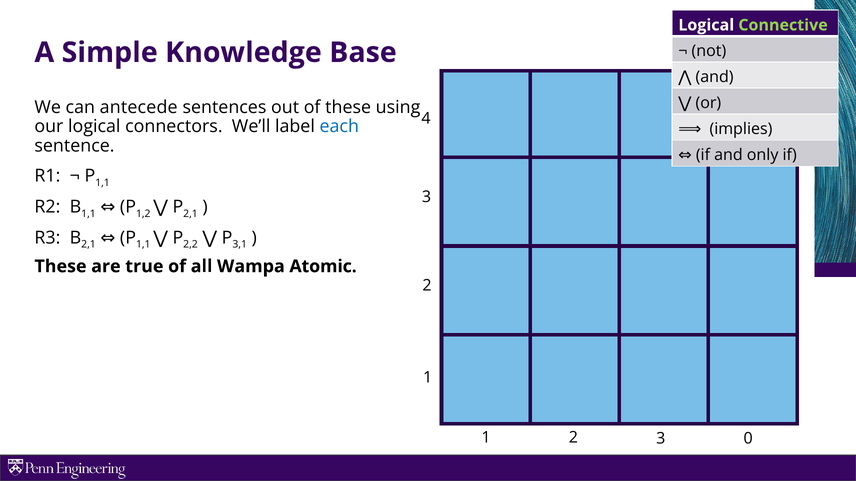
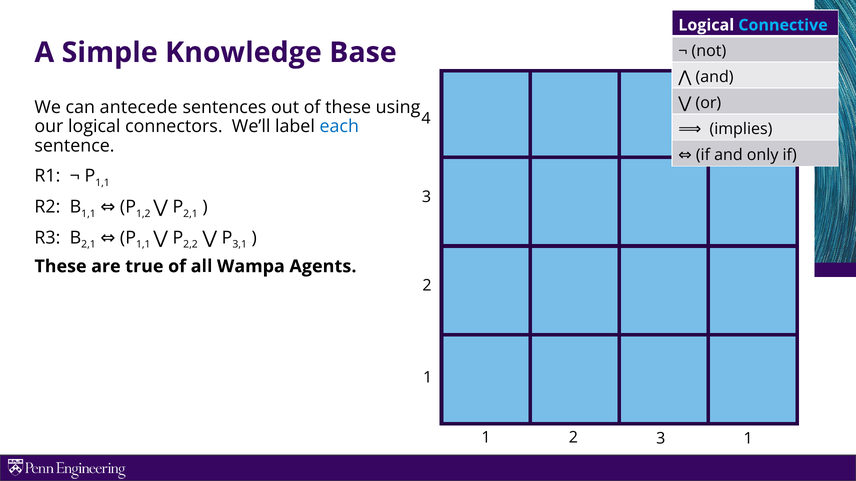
Connective colour: light green -> light blue (783, 25)
Atomic: Atomic -> Agents (323, 267)
3 0: 0 -> 1 (748, 439)
